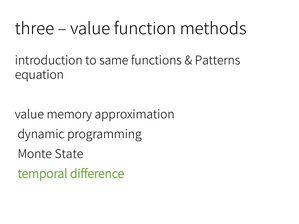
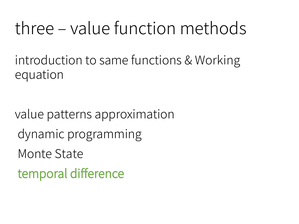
Patterns: Patterns -> Working (218, 61)
memory: memory -> patterns (69, 115)
